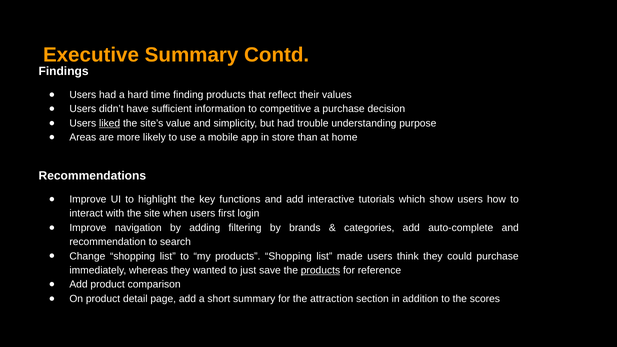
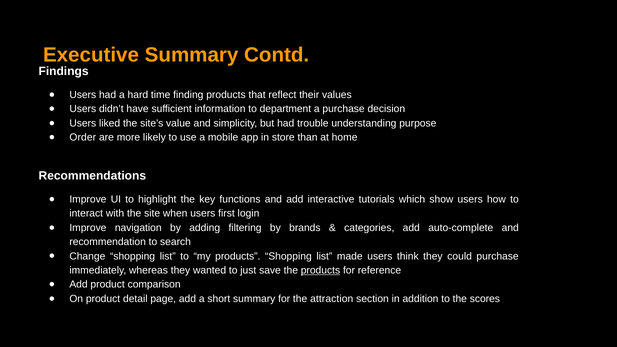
competitive: competitive -> department (285, 109)
liked underline: present -> none (110, 123)
Areas: Areas -> Order (83, 137)
